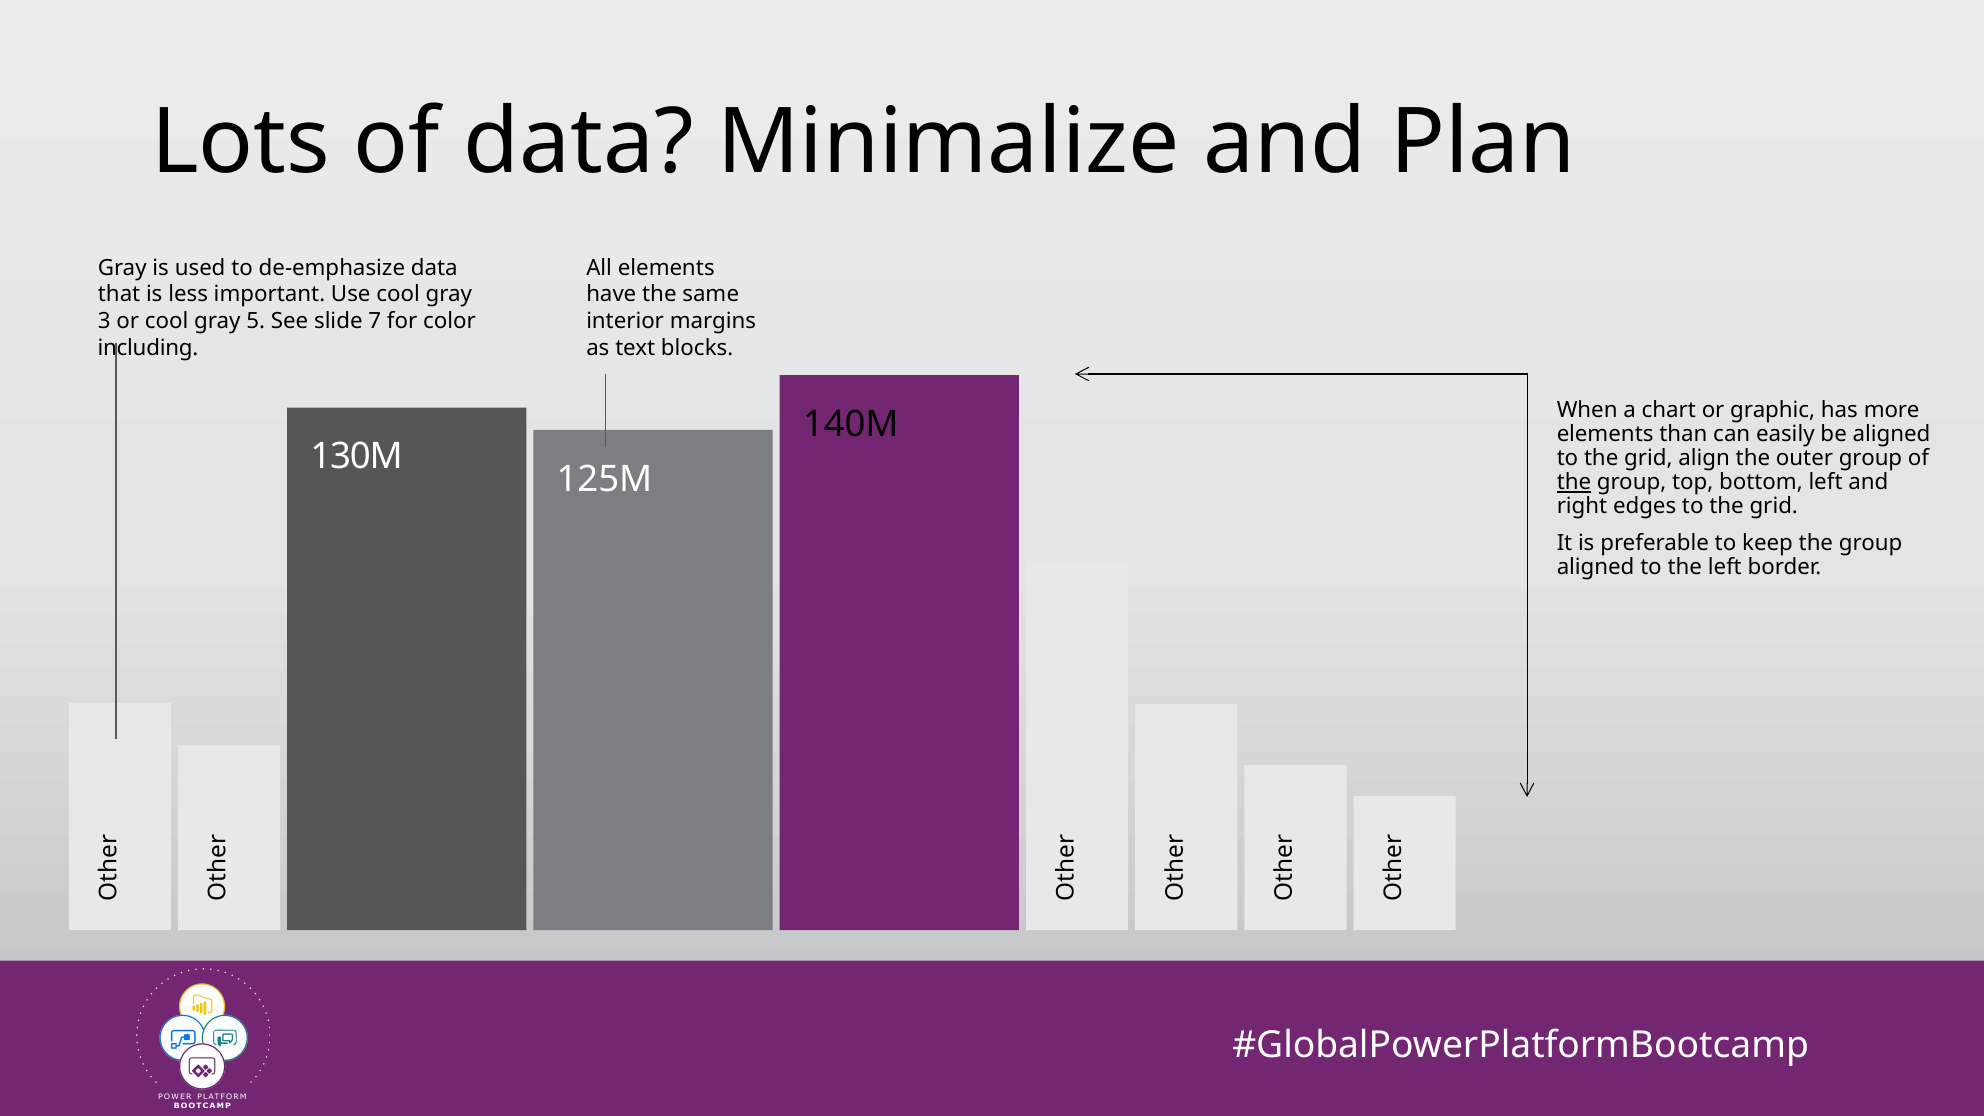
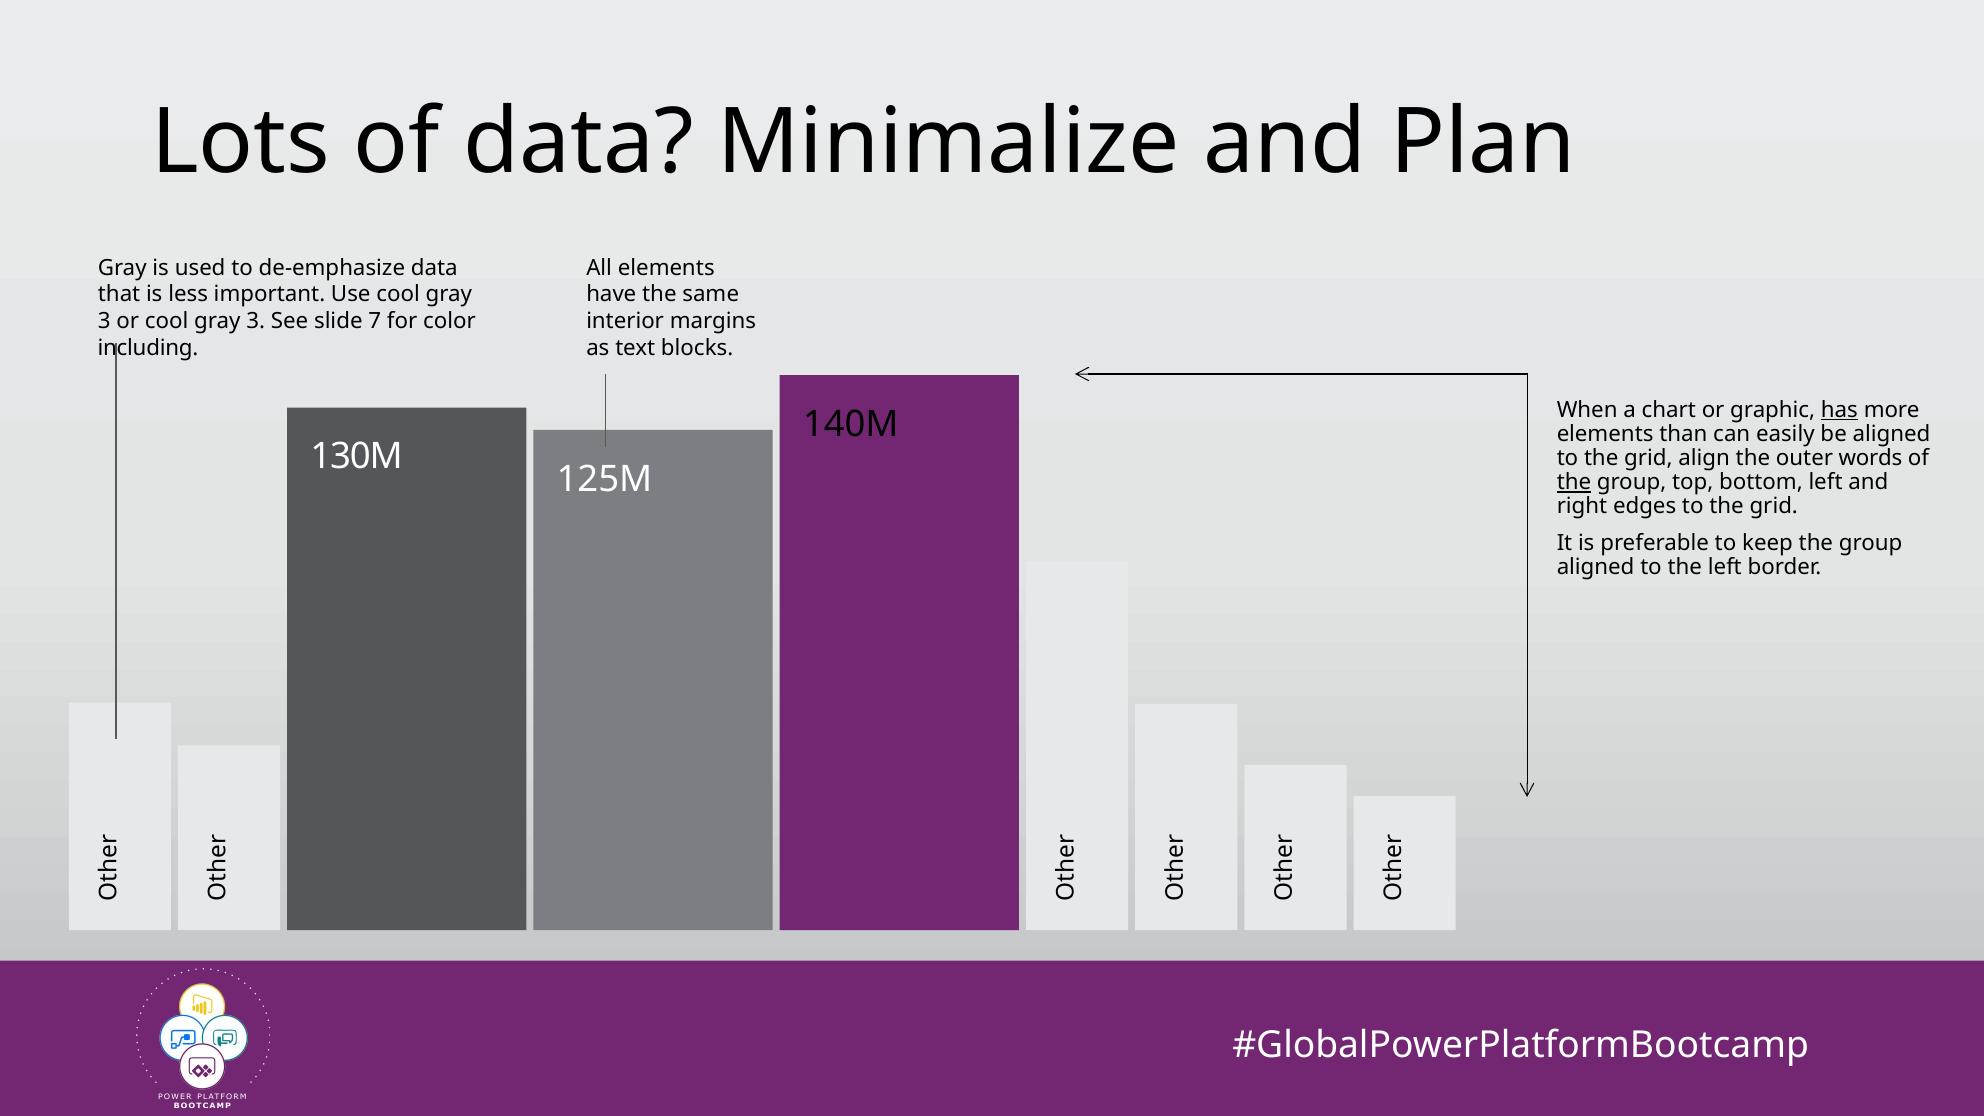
or cool gray 5: 5 -> 3 (256, 321)
has underline: none -> present (1839, 410)
outer group: group -> words (1871, 458)
